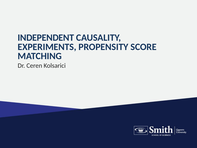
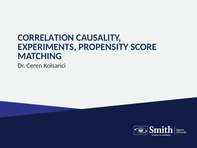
INDEPENDENT: INDEPENDENT -> CORRELATION (46, 38)
